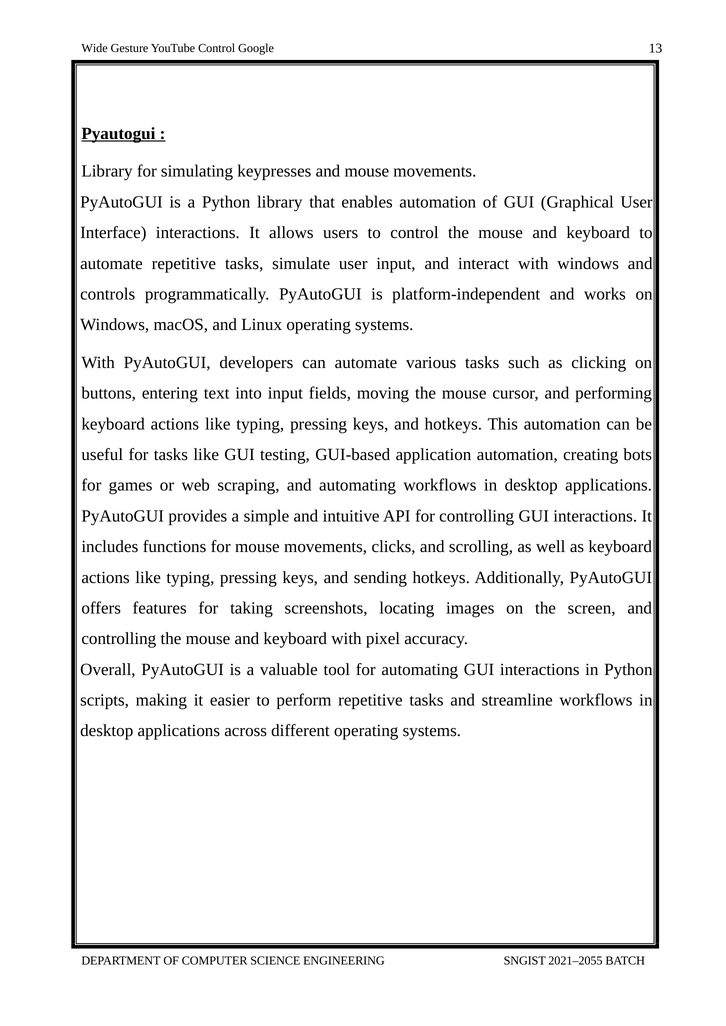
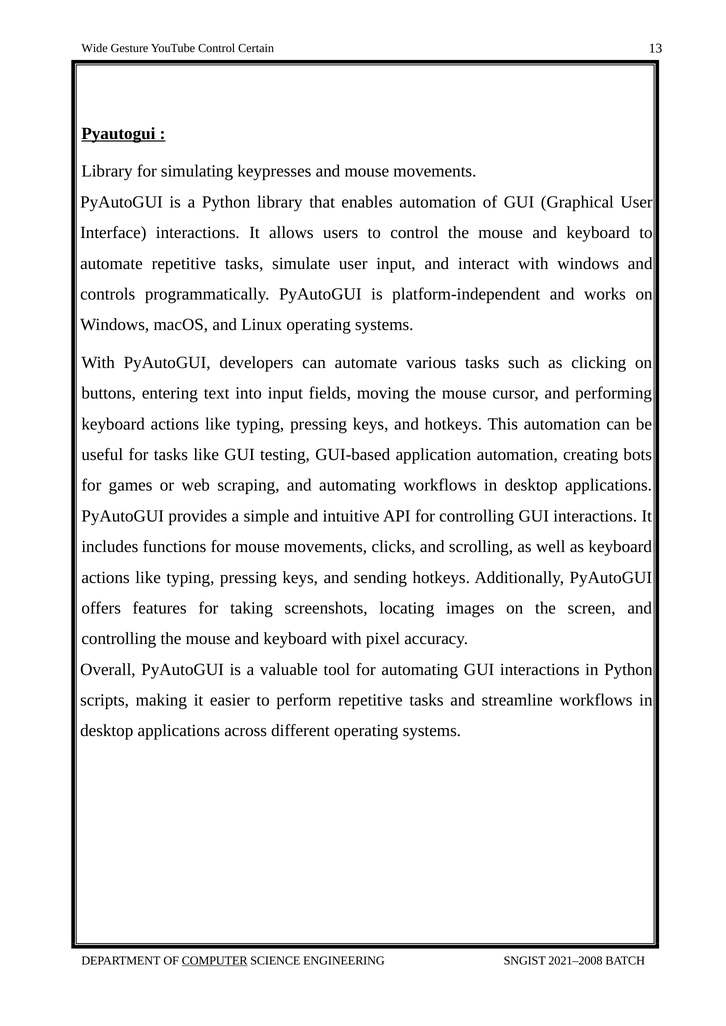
Google: Google -> Certain (256, 48)
COMPUTER underline: none -> present (215, 961)
2021–2055: 2021–2055 -> 2021–2008 (575, 961)
